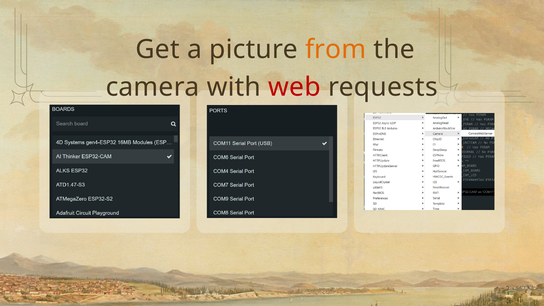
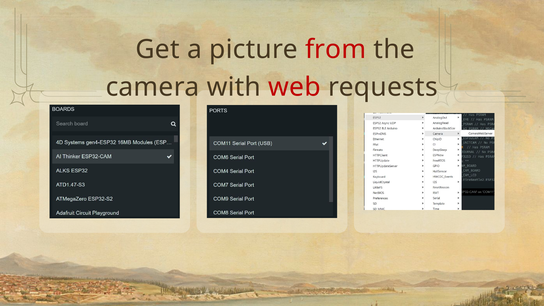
from colour: orange -> red (336, 50)
